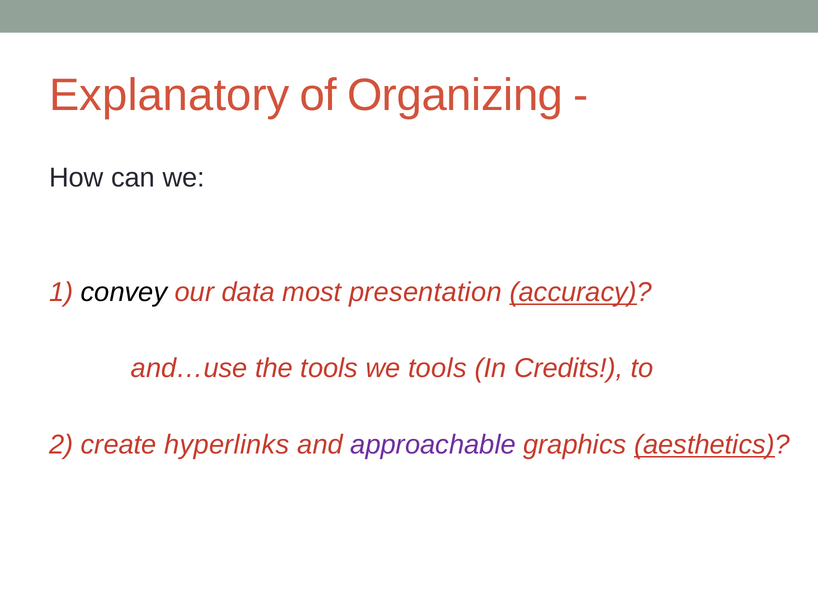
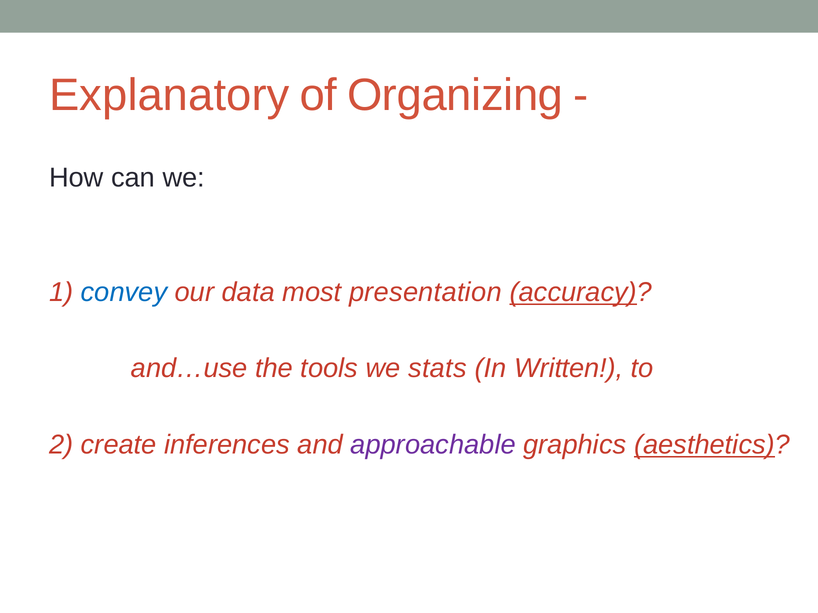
convey colour: black -> blue (124, 292)
we tools: tools -> stats (437, 369)
Credits: Credits -> Written (569, 369)
hyperlinks: hyperlinks -> inferences (227, 445)
